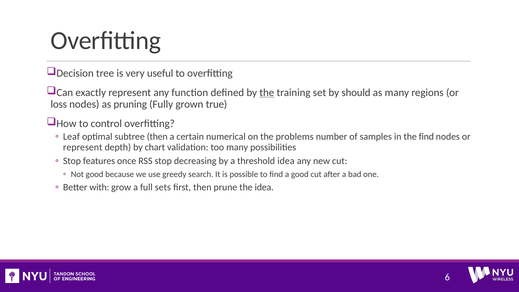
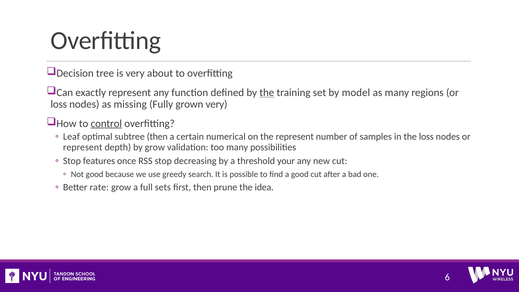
useful: useful -> about (160, 73)
should: should -> model (356, 92)
pruning: pruning -> missing (130, 104)
grown true: true -> very (217, 104)
control underline: none -> present (106, 123)
the problems: problems -> represent (295, 137)
the find: find -> loss (426, 137)
by chart: chart -> grow (155, 147)
threshold idea: idea -> your (286, 161)
with: with -> rate (99, 187)
